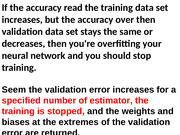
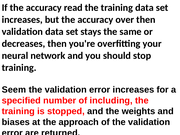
estimator: estimator -> including (111, 100)
extremes: extremes -> approach (79, 122)
